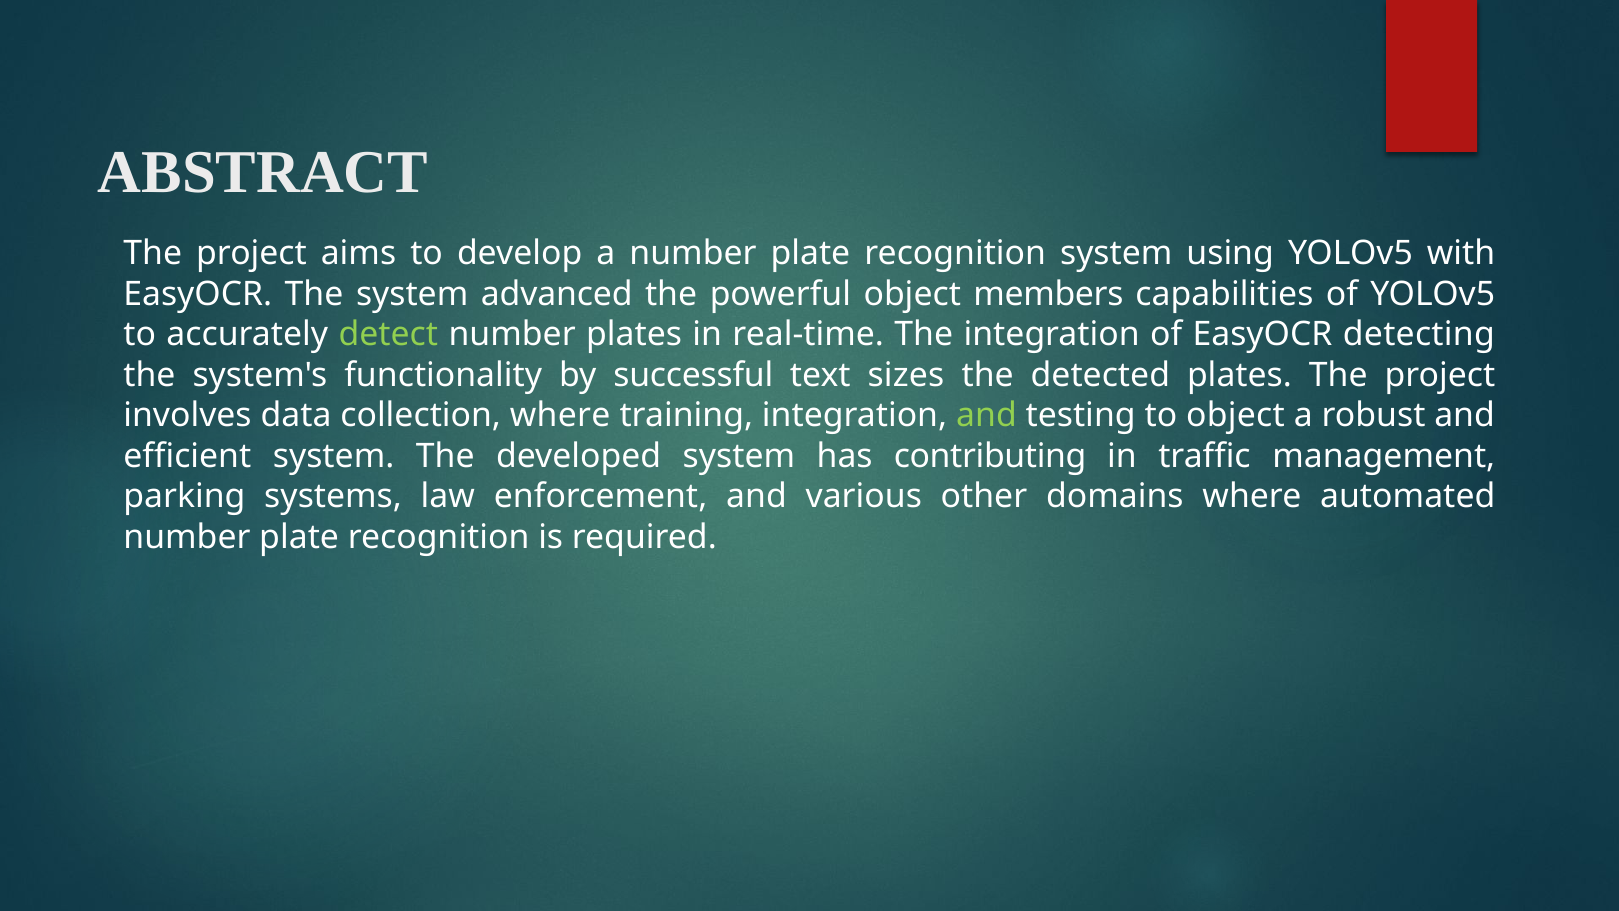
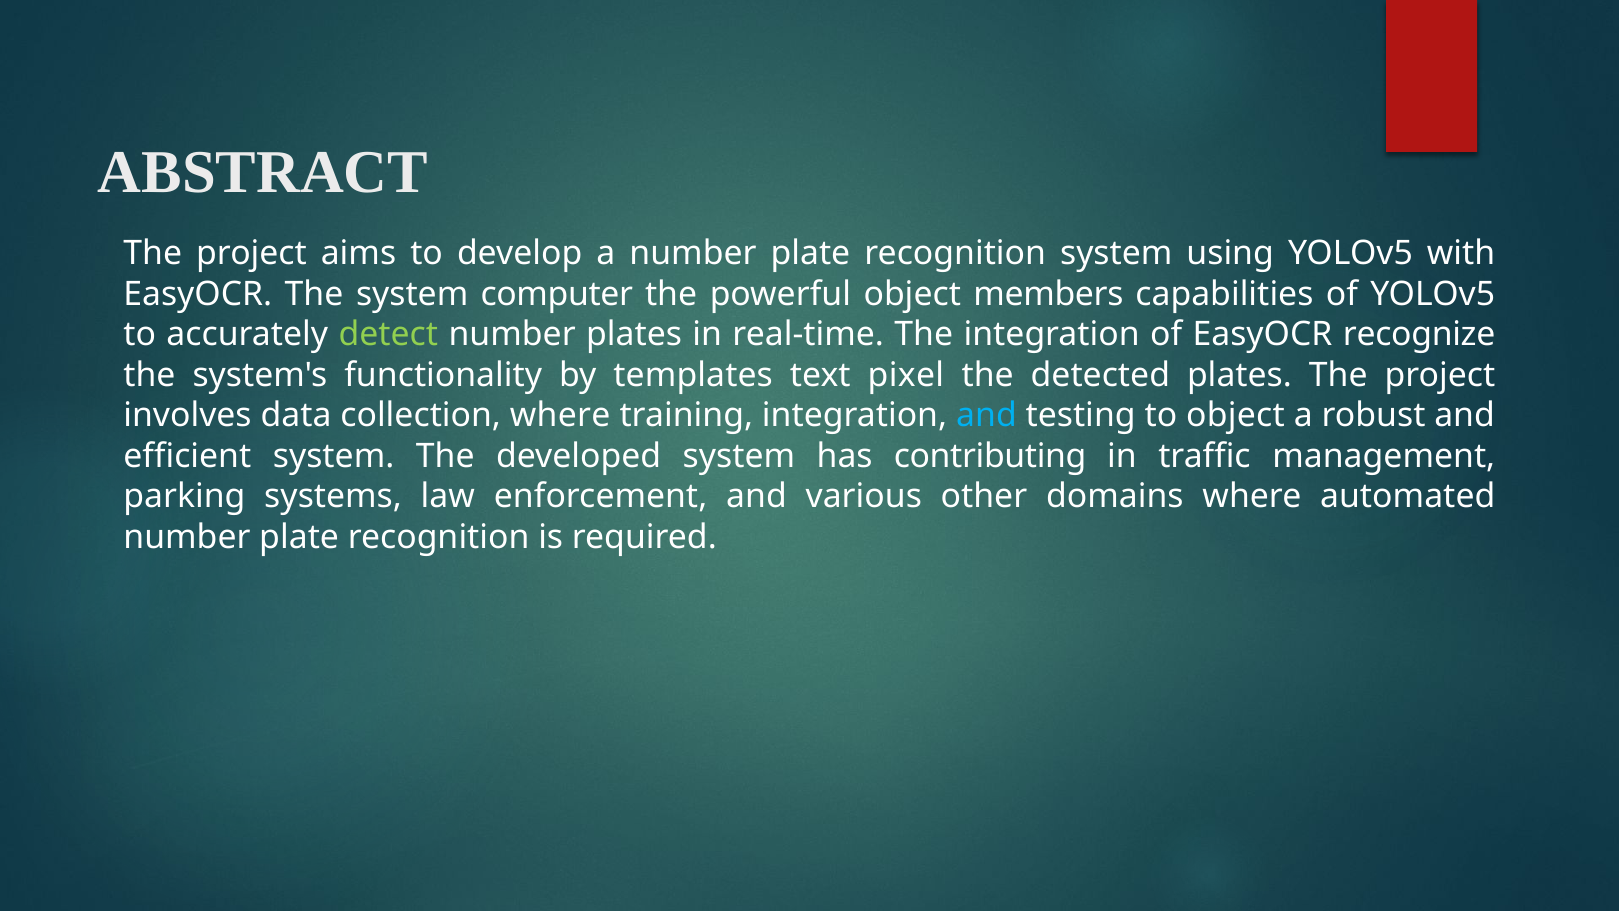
advanced: advanced -> computer (557, 294)
detecting: detecting -> recognize (1419, 334)
successful: successful -> templates (693, 375)
sizes: sizes -> pixel (906, 375)
and colour: light green -> light blue (986, 415)
